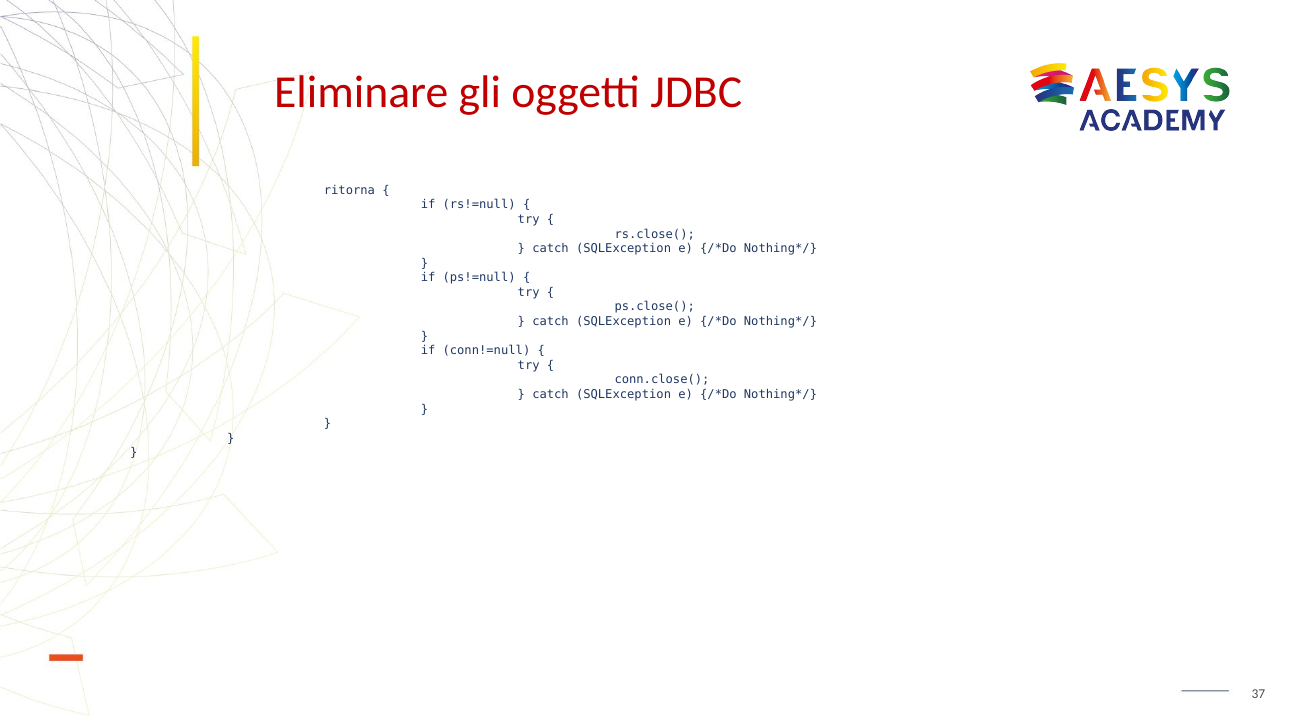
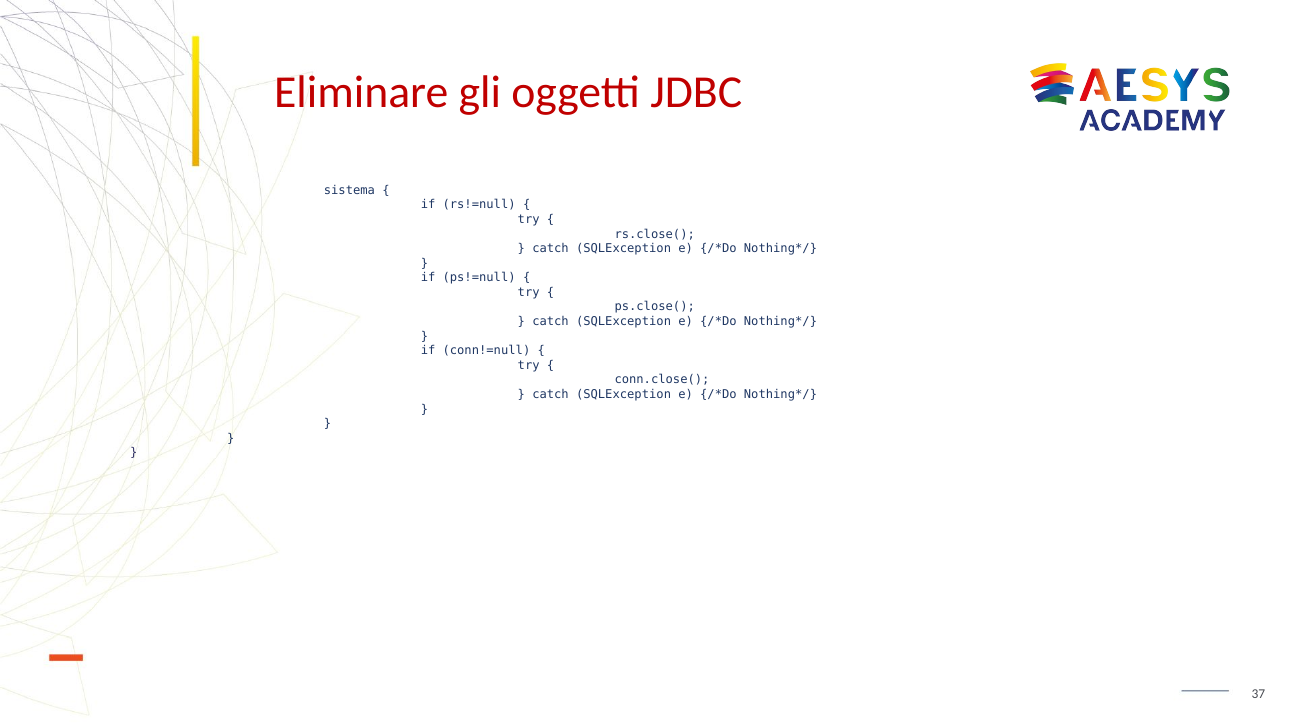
ritorna: ritorna -> sistema (349, 190)
